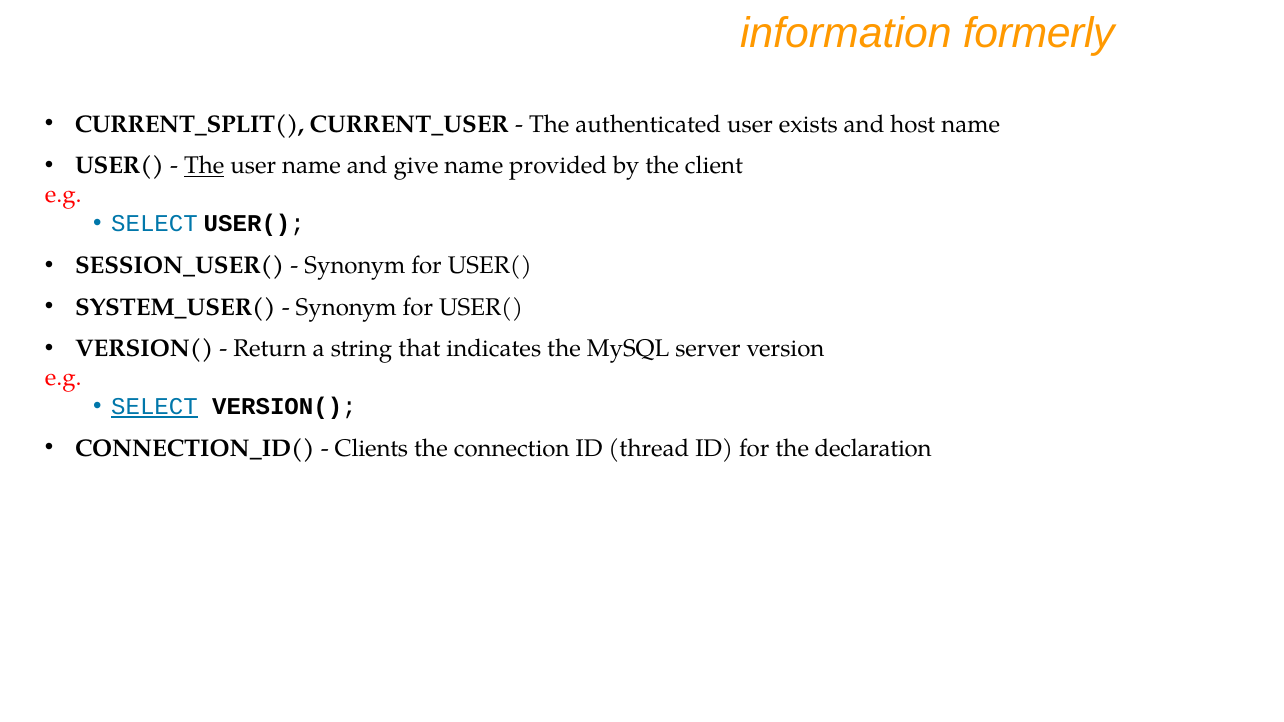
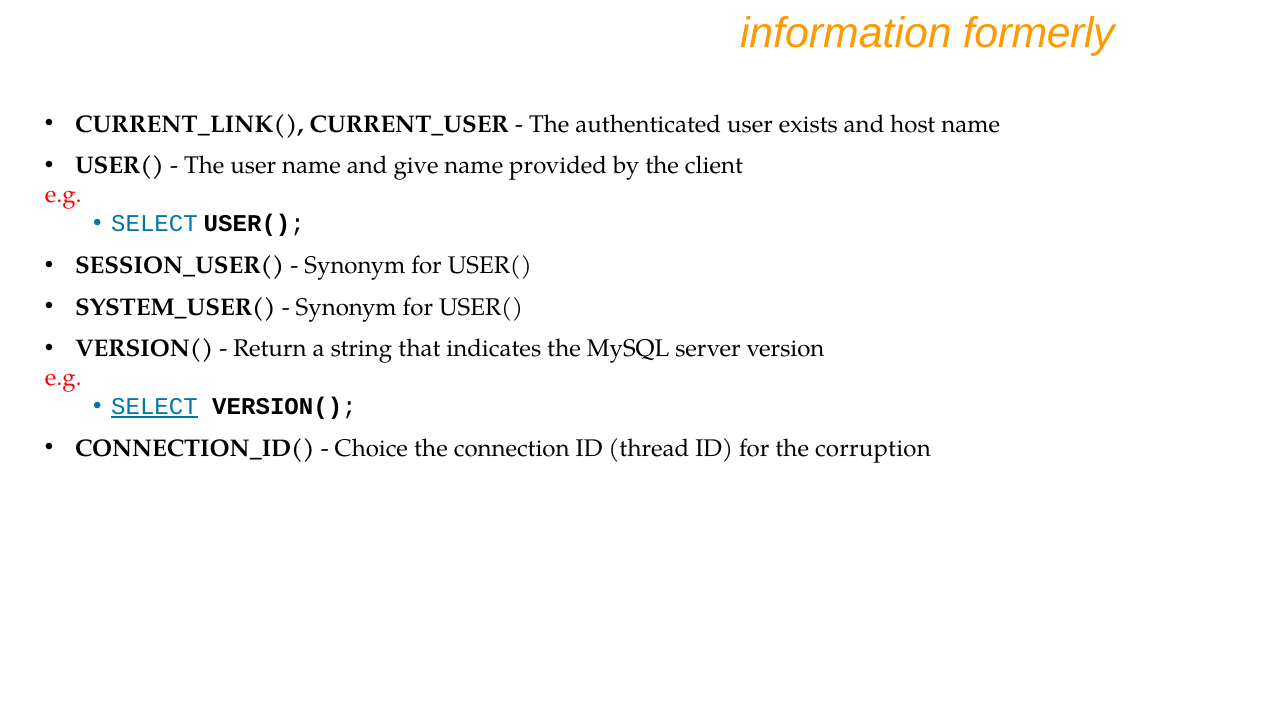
CURRENT_SPLIT(: CURRENT_SPLIT( -> CURRENT_LINK( (189, 124)
The underline: present -> none (204, 166)
Clients: Clients -> Choice (371, 448)
declaration: declaration -> corruption (873, 448)
